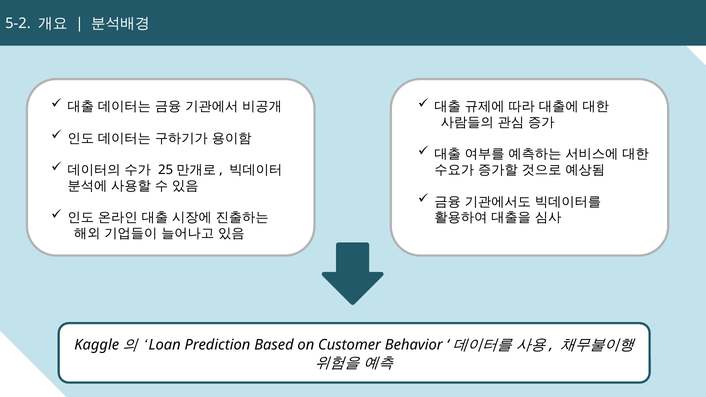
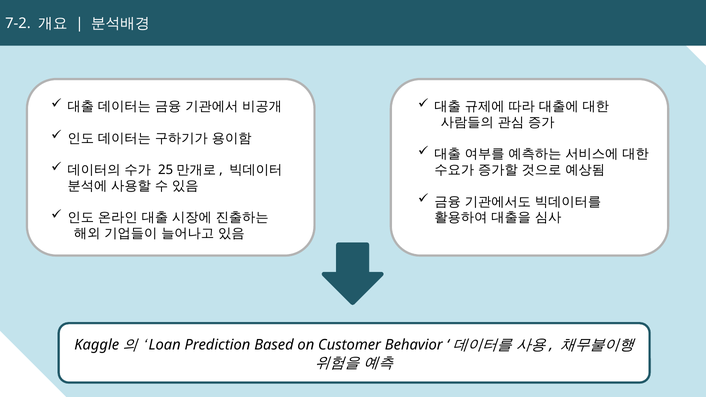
5-2: 5-2 -> 7-2 (18, 24)
